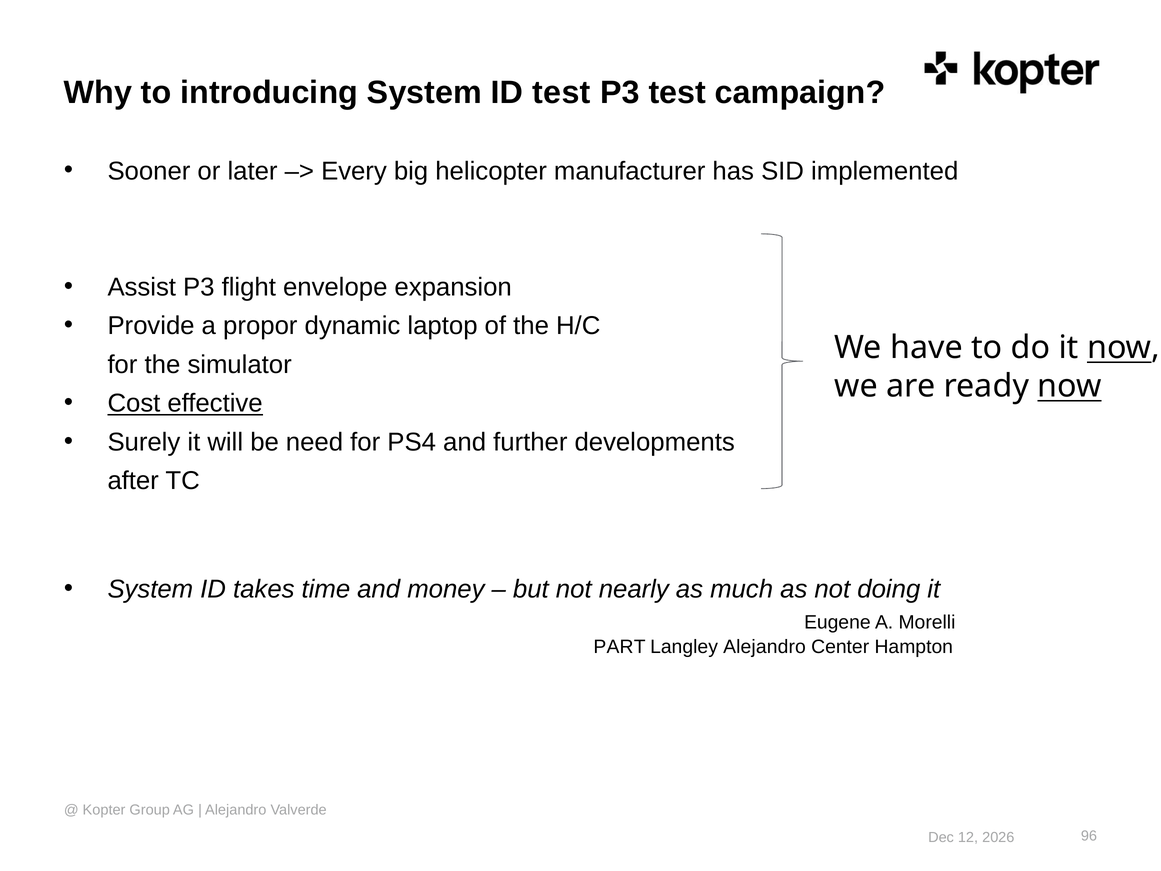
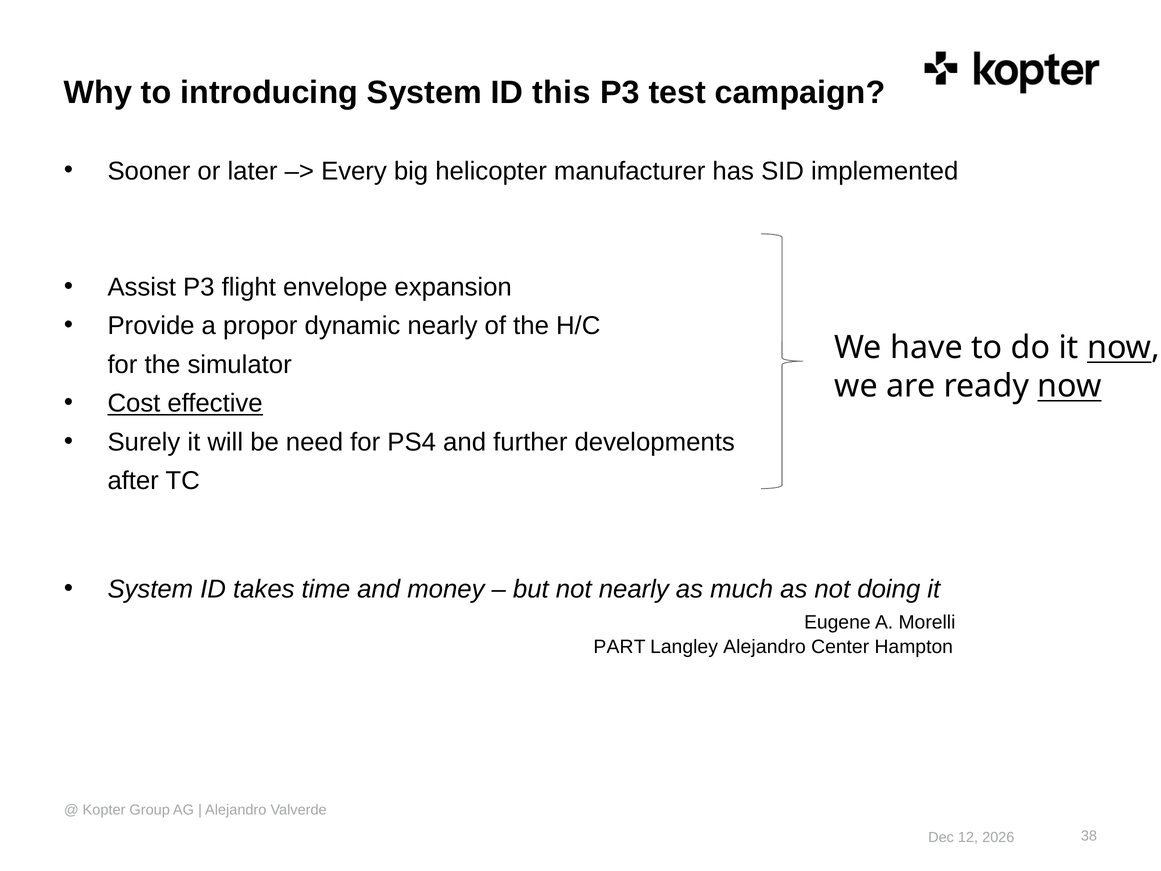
ID test: test -> this (561, 93)
dynamic laptop: laptop -> nearly (443, 326)
96: 96 -> 38 (1089, 836)
